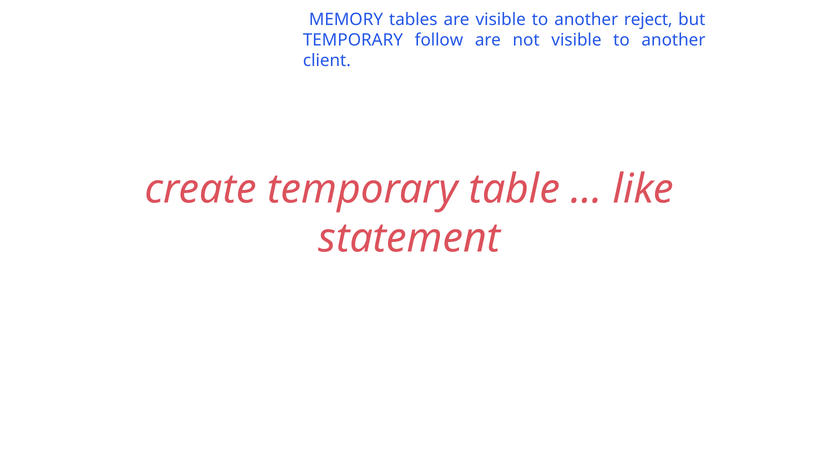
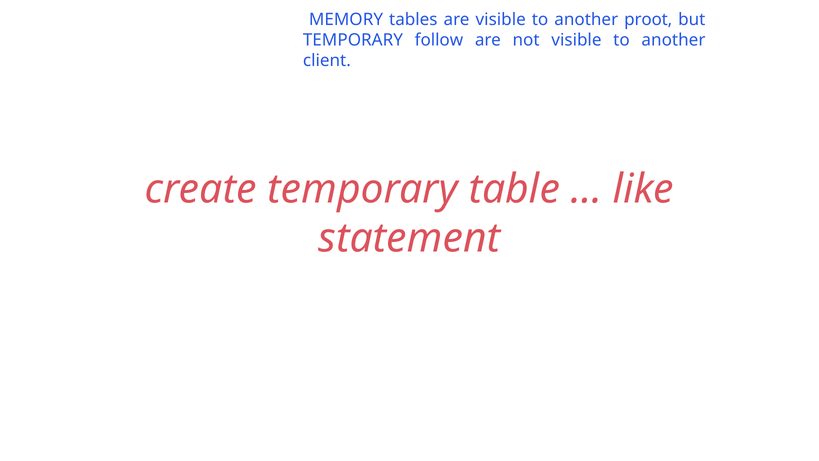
reject: reject -> proot (648, 20)
